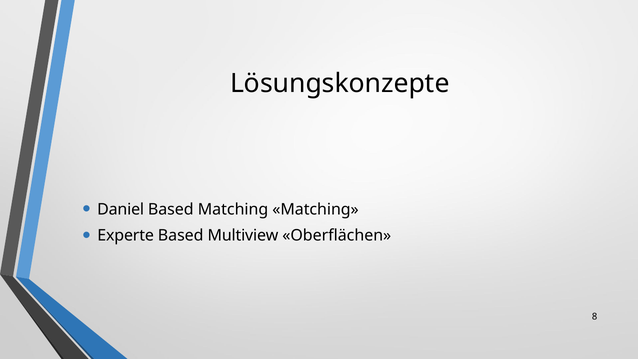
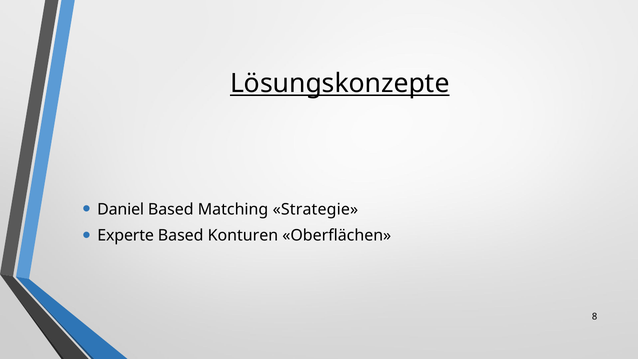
Lösungskonzepte underline: none -> present (340, 84)
Matching Matching: Matching -> Strategie (315, 209)
Multiview: Multiview -> Konturen (243, 236)
